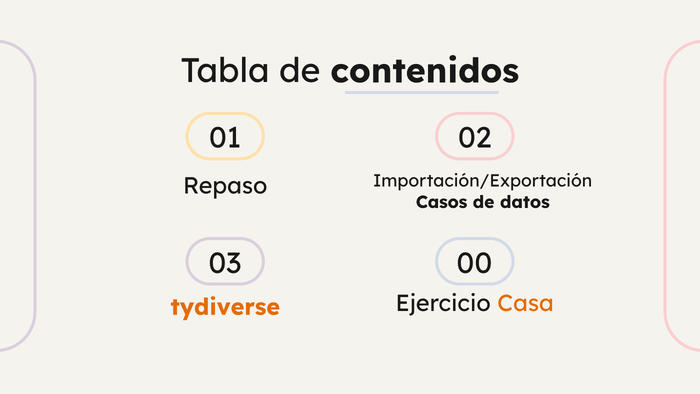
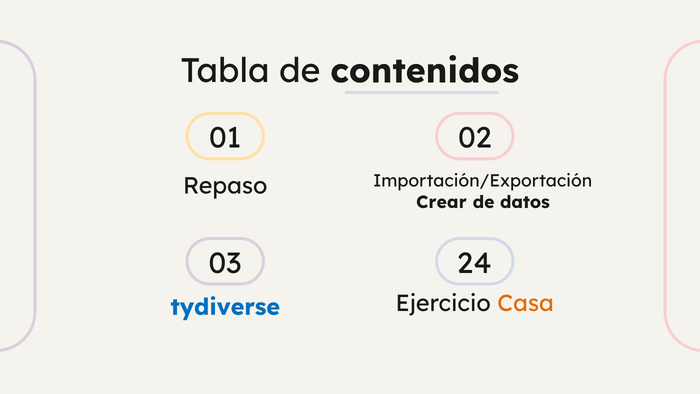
Casos: Casos -> Crear (441, 202)
00: 00 -> 24 (475, 264)
tydiverse colour: orange -> blue (225, 307)
